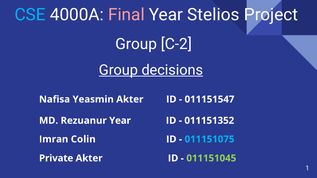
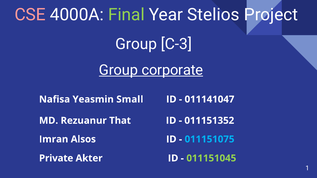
CSE colour: light blue -> pink (30, 15)
Final colour: pink -> light green (126, 15)
C-2: C-2 -> C-3 (176, 44)
decisions: decisions -> corporate (172, 70)
Yeasmin Akter: Akter -> Small (130, 99)
011151547: 011151547 -> 011141047 (209, 99)
Rezuanur Year: Year -> That (120, 121)
Colin: Colin -> Alsos (83, 139)
